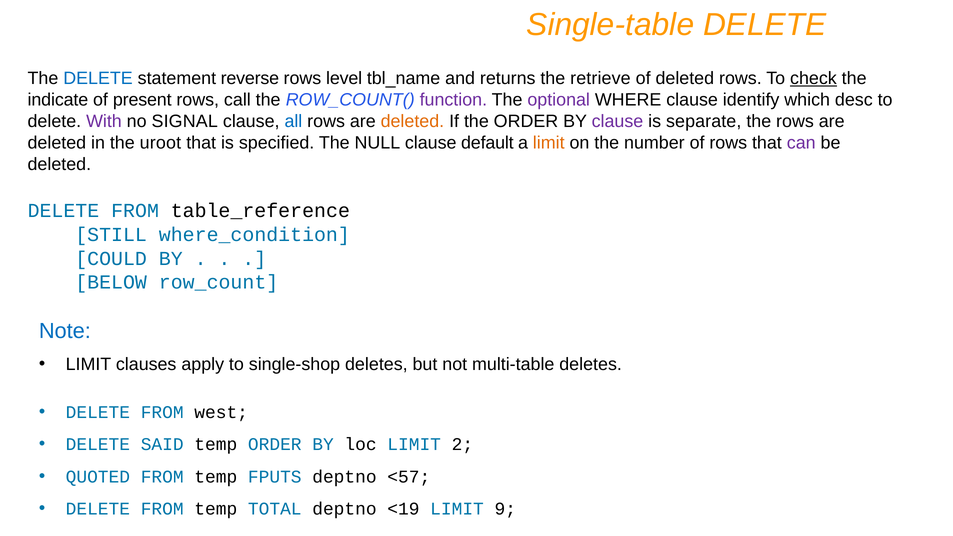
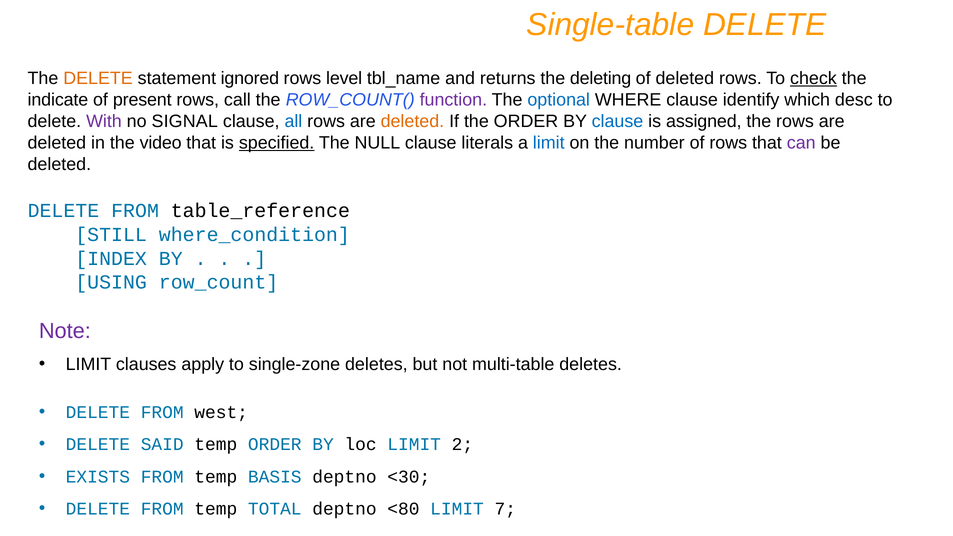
DELETE colour: blue -> orange (98, 79)
reverse: reverse -> ignored (250, 79)
retrieve: retrieve -> deleting (601, 79)
optional colour: purple -> blue (559, 100)
clause colour: purple -> blue (617, 121)
separate: separate -> assigned (704, 121)
uroot: uroot -> video (161, 143)
specified underline: none -> present (277, 143)
default: default -> literals (487, 143)
limit colour: orange -> blue (549, 143)
COULD: COULD -> INDEX (111, 259)
BELOW: BELOW -> USING (111, 282)
Note colour: blue -> purple (65, 331)
single-shop: single-shop -> single-zone (294, 364)
QUOTED: QUOTED -> EXISTS (98, 477)
FPUTS: FPUTS -> BASIS (275, 477)
<57: <57 -> <30 (409, 477)
<19: <19 -> <80 (403, 509)
9: 9 -> 7 (505, 509)
